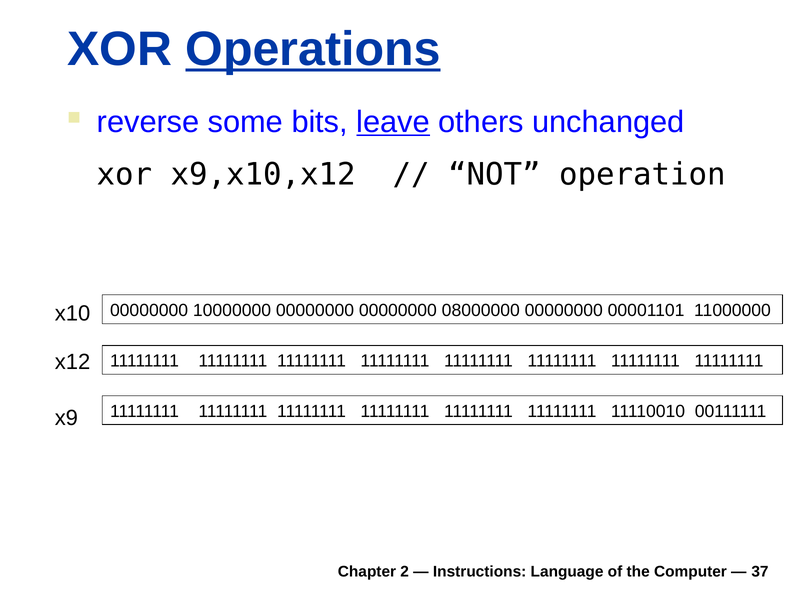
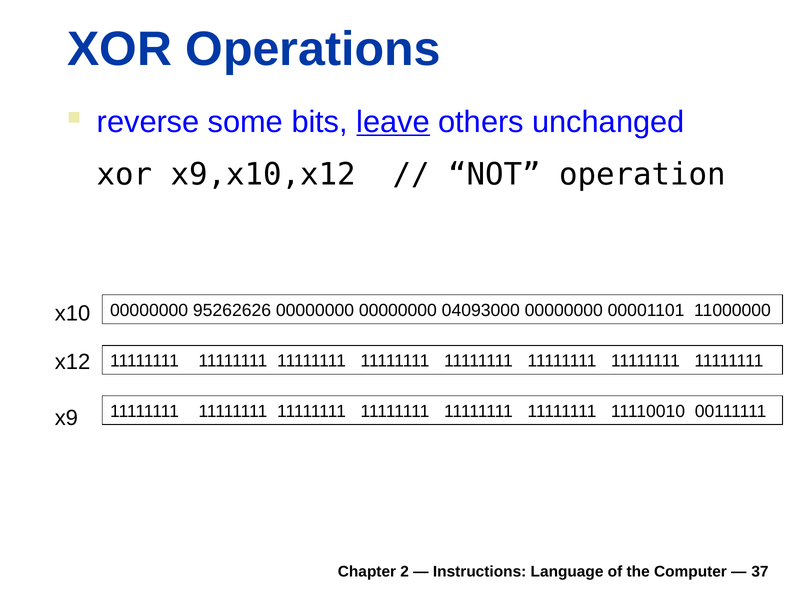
Operations underline: present -> none (313, 49)
10000000: 10000000 -> 95262626 (232, 310)
08000000: 08000000 -> 04093000 (481, 310)
